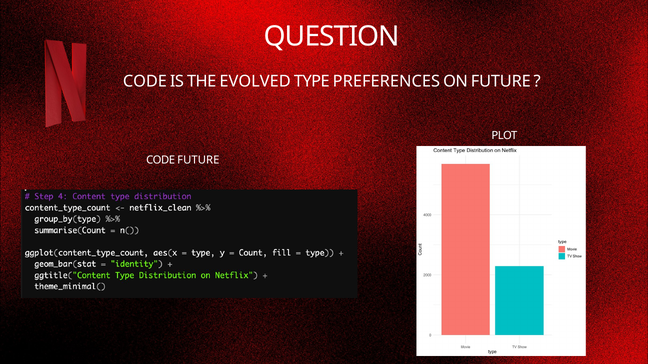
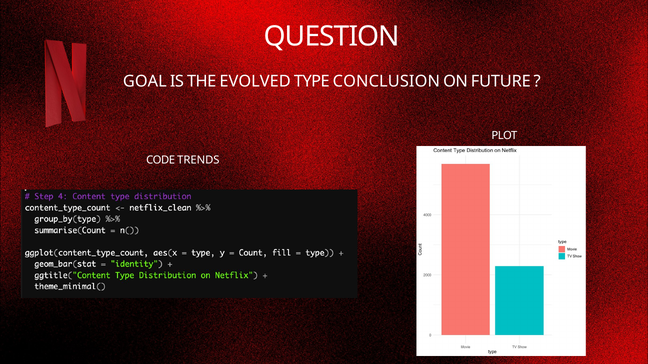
CODE: CODE -> GOAL (145, 81)
PREFERENCES: PREFERENCES -> CONCLUSION (386, 81)
CODE FUTURE: FUTURE -> TRENDS (198, 160)
